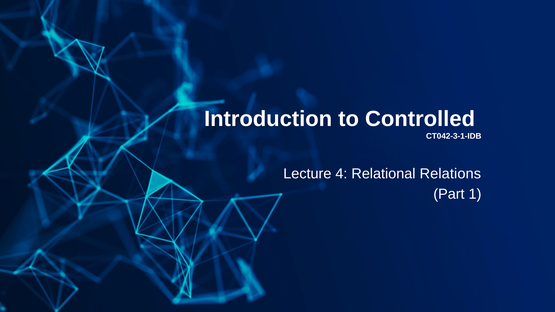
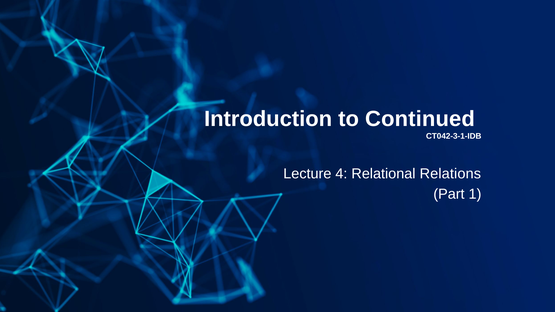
Controlled: Controlled -> Continued (420, 119)
